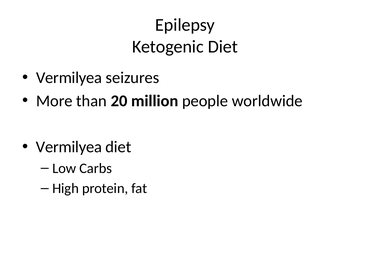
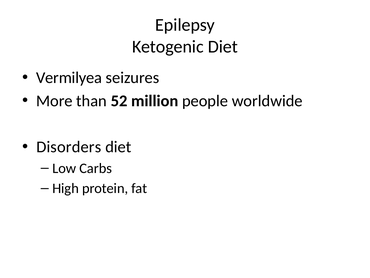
20: 20 -> 52 (119, 101)
Vermilyea: Vermilyea -> Disorders (69, 147)
